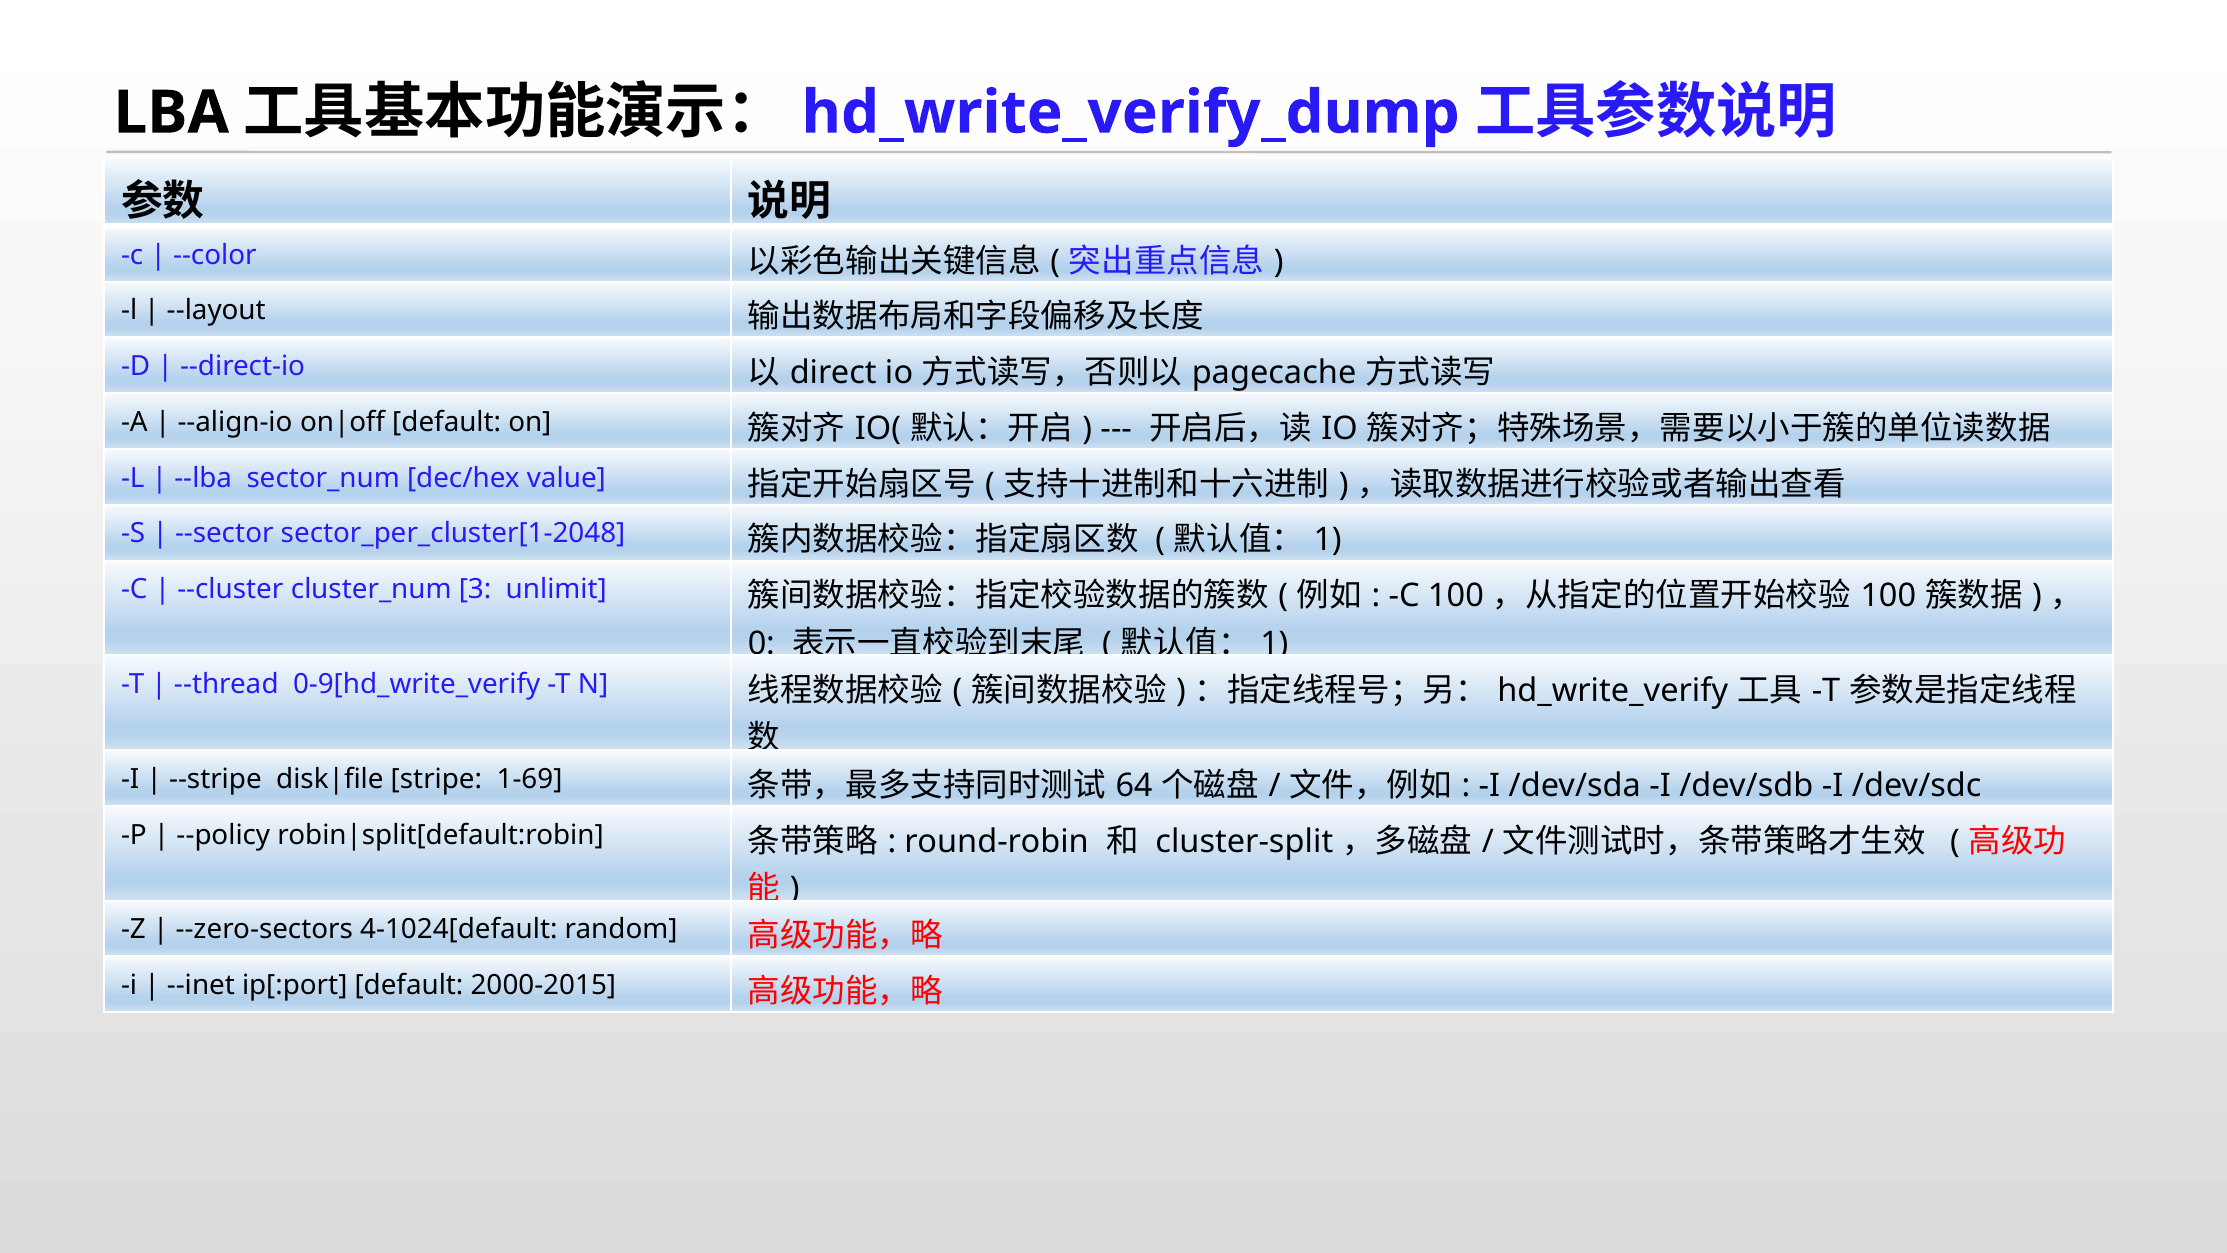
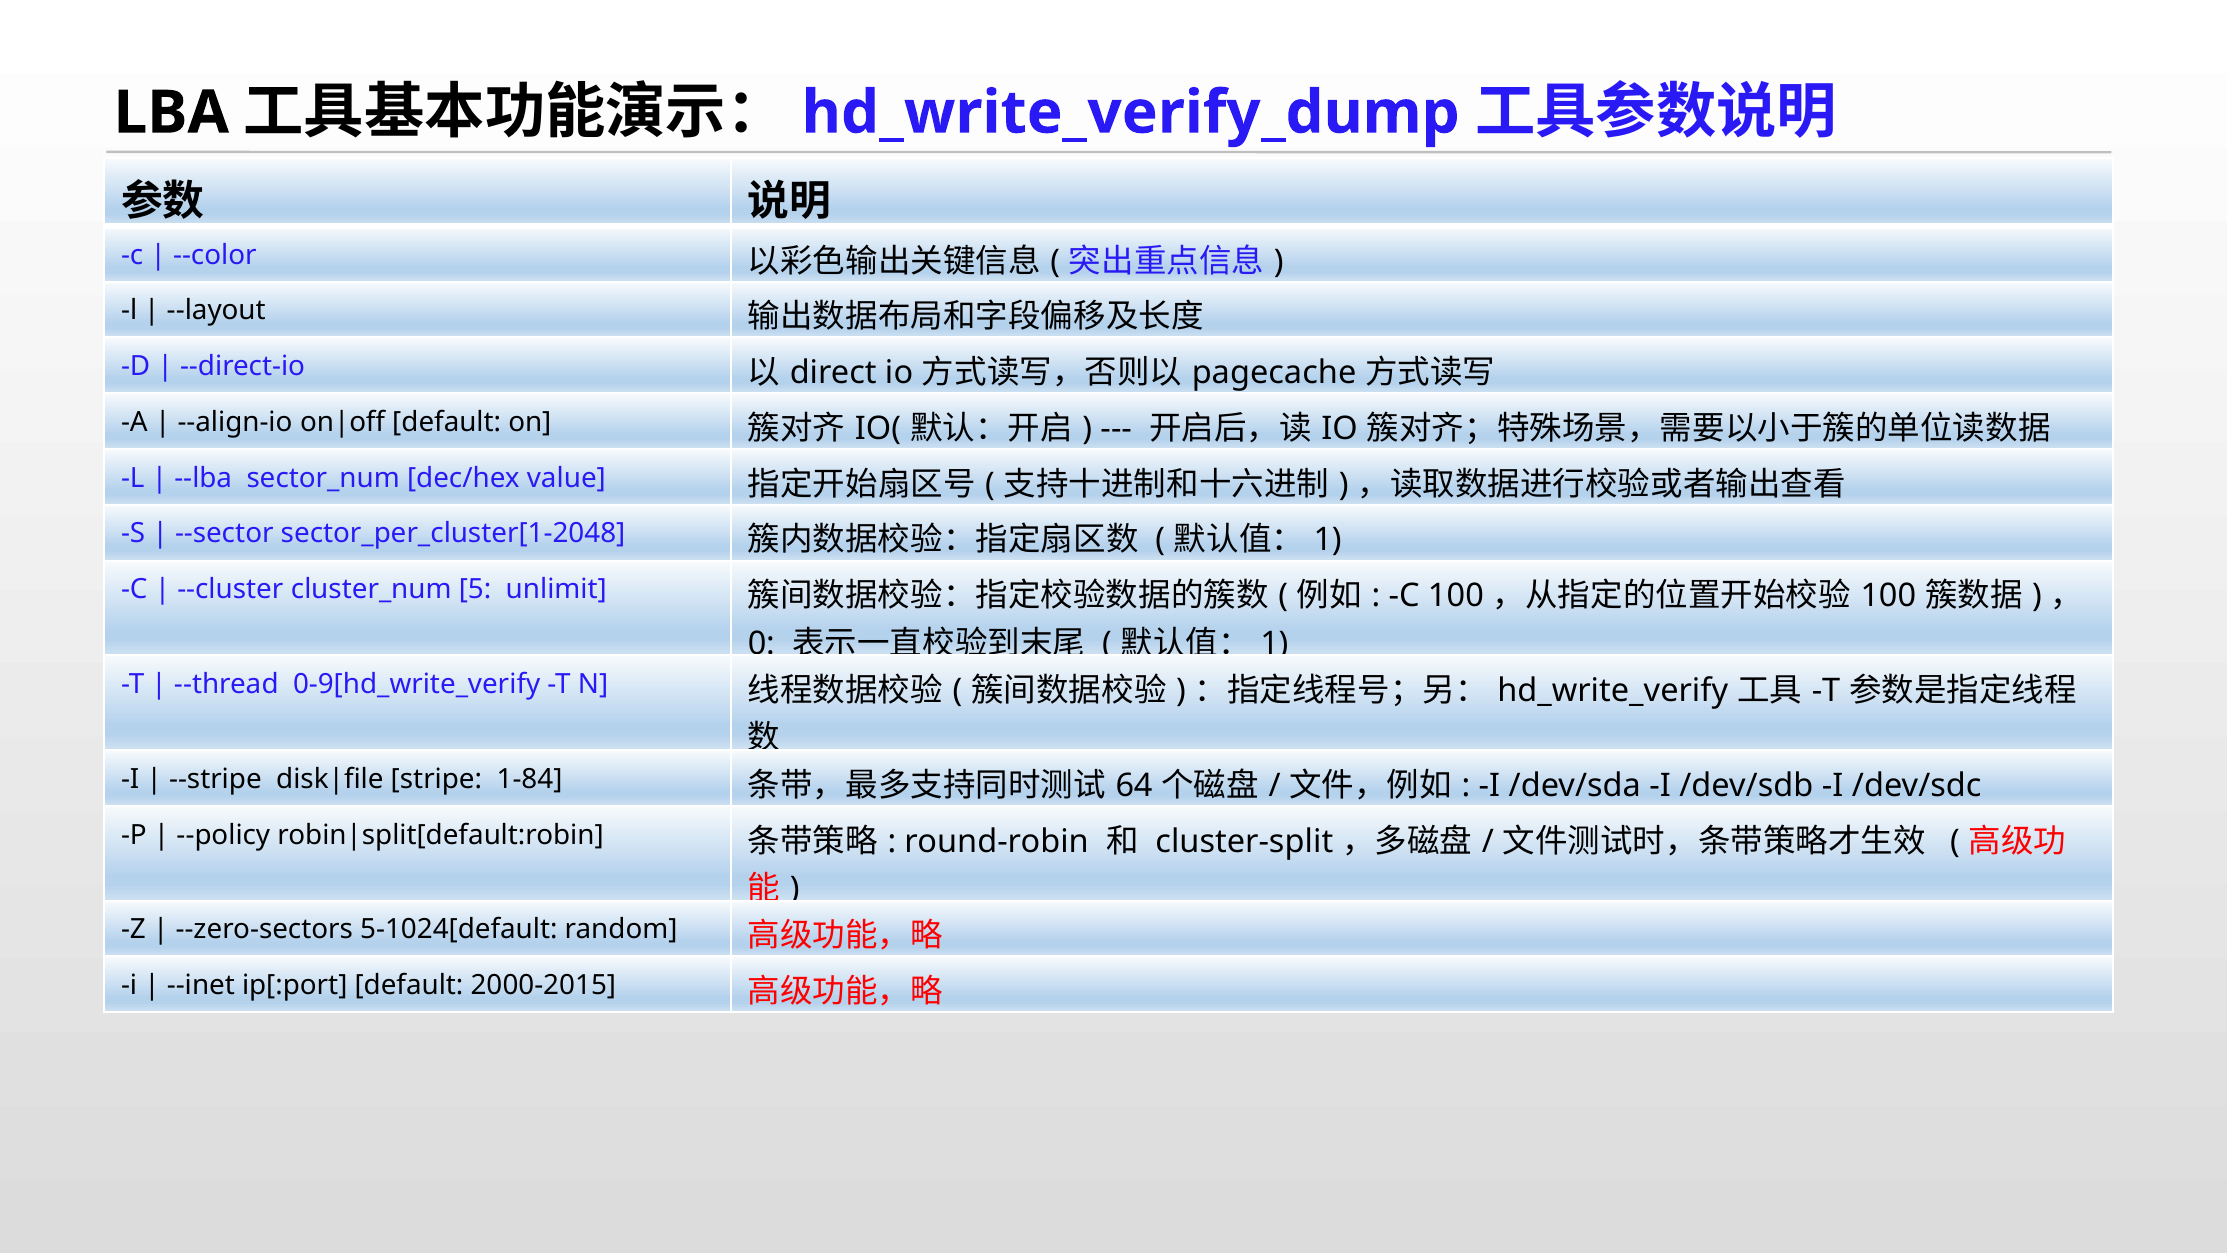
3: 3 -> 5 (475, 589)
1-69: 1-69 -> 1-84 (530, 779)
4-1024[default: 4-1024[default -> 5-1024[default (459, 929)
